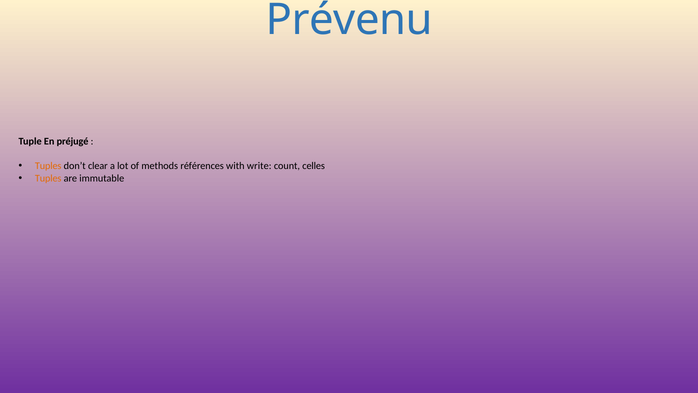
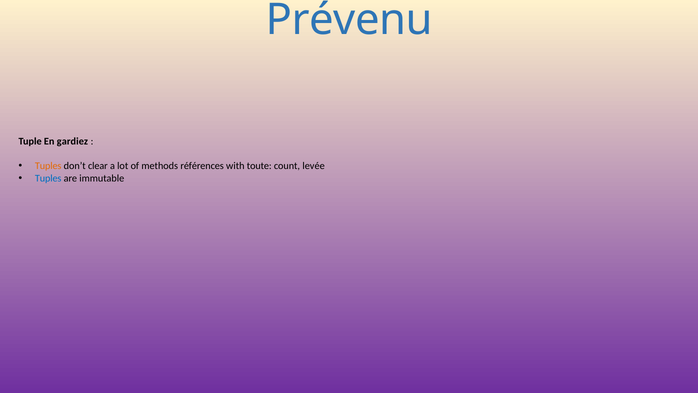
préjugé: préjugé -> gardiez (72, 141)
write: write -> toute (259, 166)
celles: celles -> levée (314, 166)
Tuples colour: orange -> blue (48, 178)
